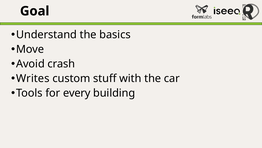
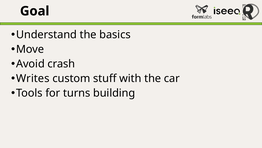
every: every -> turns (77, 93)
